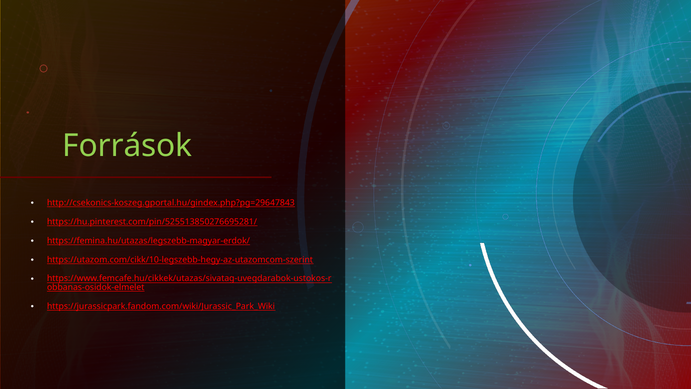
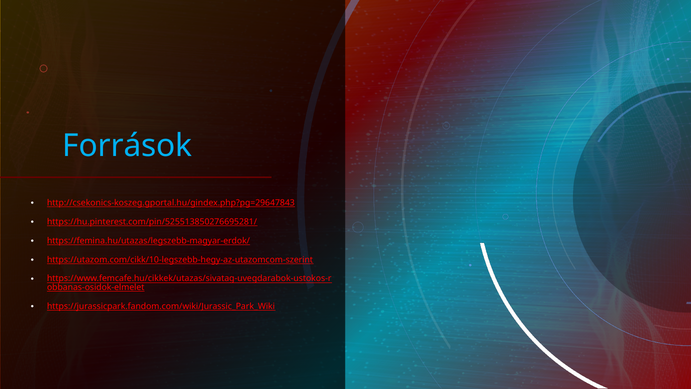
Források colour: light green -> light blue (127, 146)
